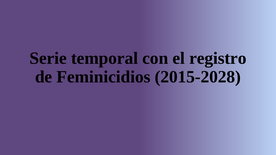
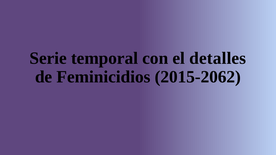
registro: registro -> detalles (218, 58)
2015-2028: 2015-2028 -> 2015-2062 (198, 77)
